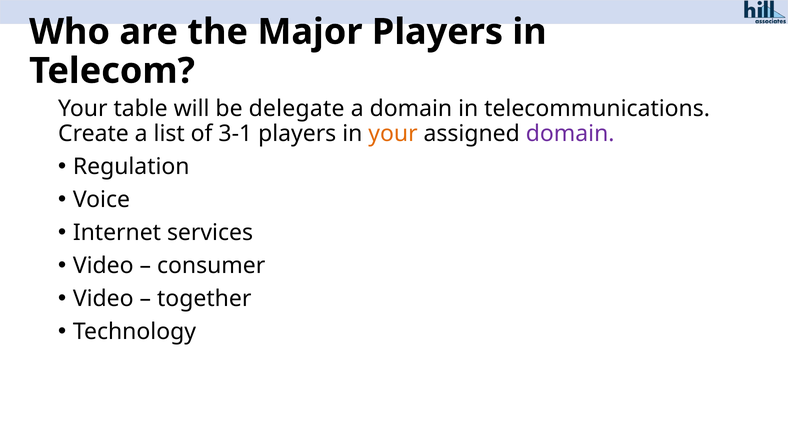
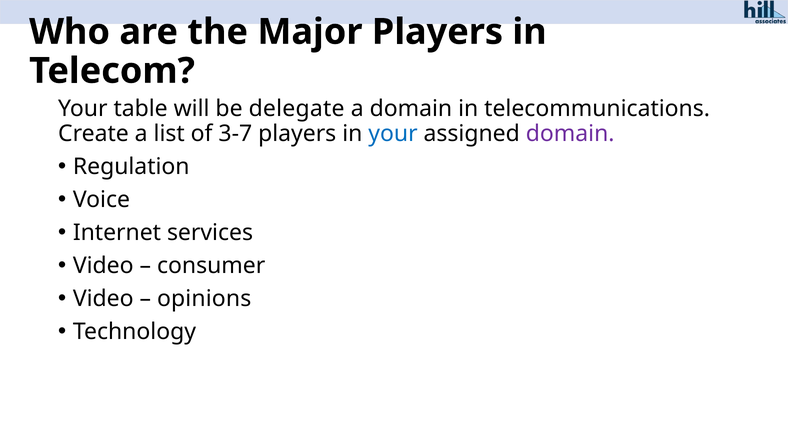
3-1: 3-1 -> 3-7 (235, 134)
your colour: orange -> blue (393, 134)
together: together -> opinions (204, 299)
